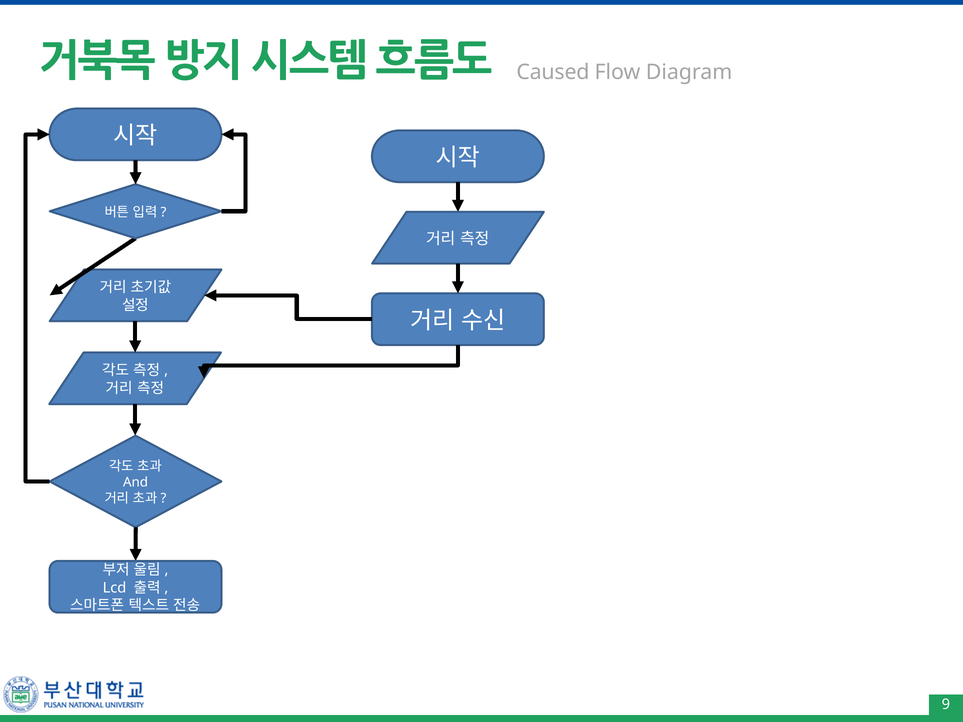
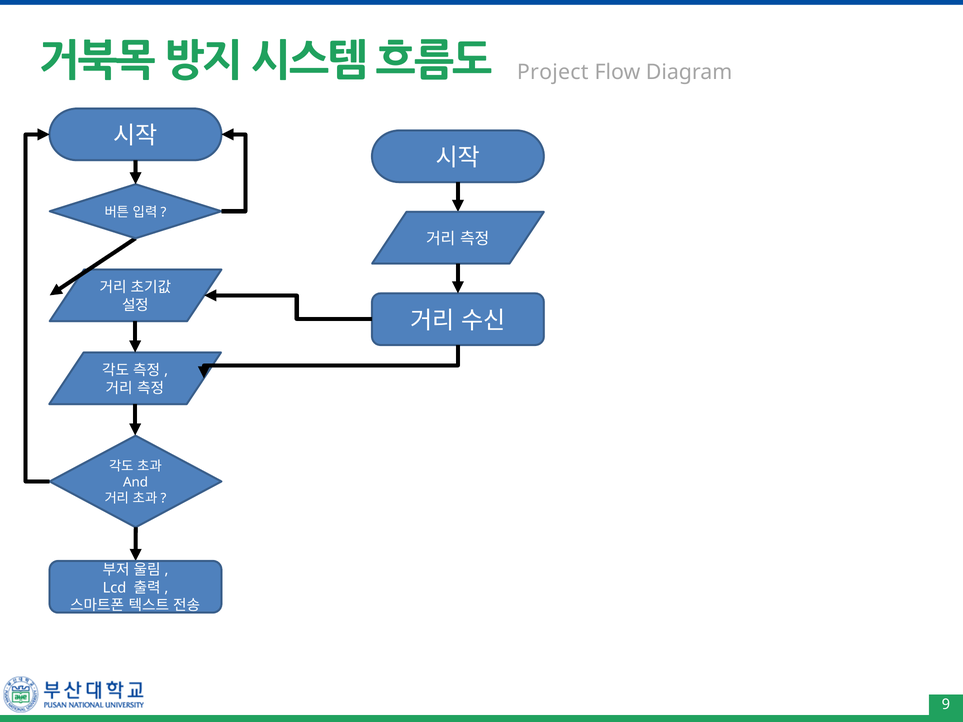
Caused: Caused -> Project (553, 72)
